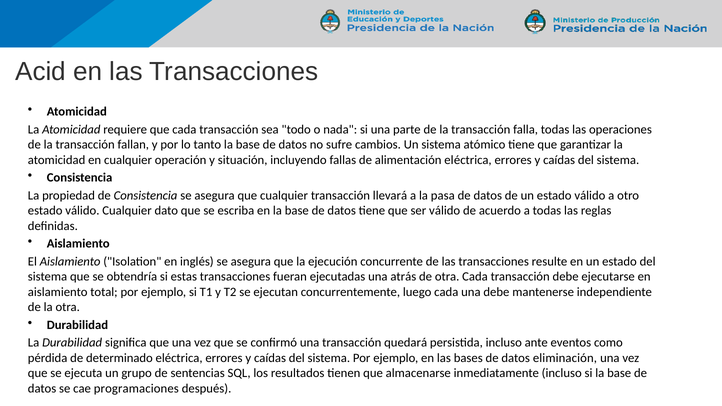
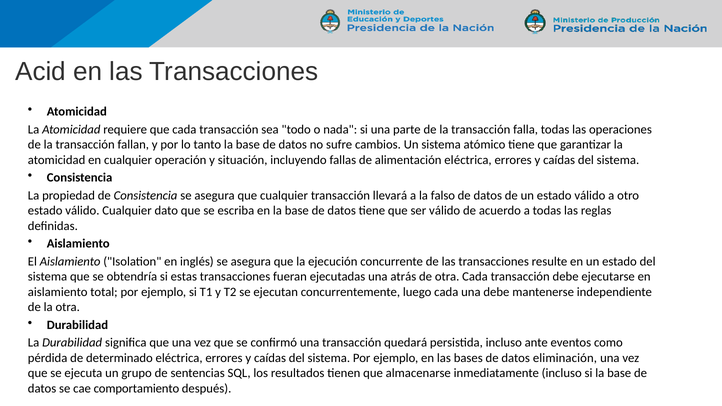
pasa: pasa -> falso (443, 196)
programaciones: programaciones -> comportamiento (136, 388)
